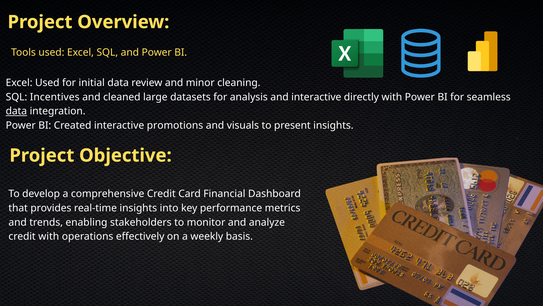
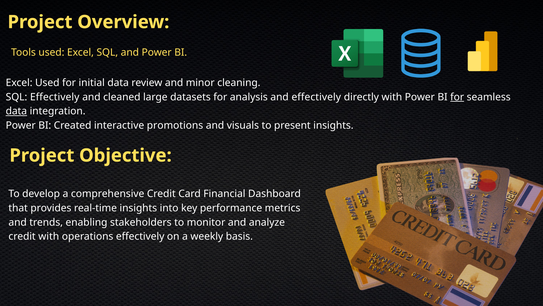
SQL Incentives: Incentives -> Effectively (55, 97)
and interactive: interactive -> effectively (316, 97)
for underline: none -> present (457, 97)
